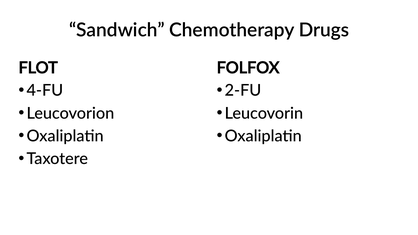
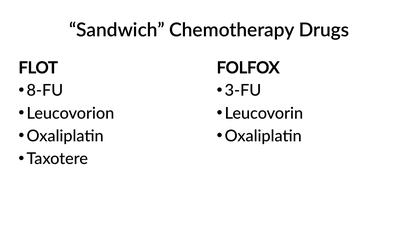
4-FU: 4-FU -> 8-FU (45, 91)
2-FU: 2-FU -> 3-FU (243, 91)
